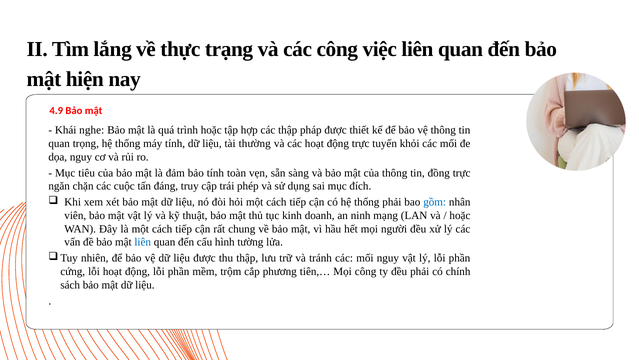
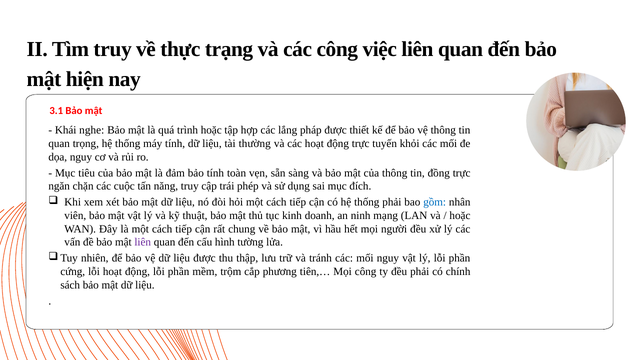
Tìm lắng: lắng -> truy (113, 49)
4.9: 4.9 -> 3.1 (56, 110)
các thập: thập -> lắng (288, 130)
đáng: đáng -> năng (166, 186)
liên colour: blue -> purple (143, 242)
